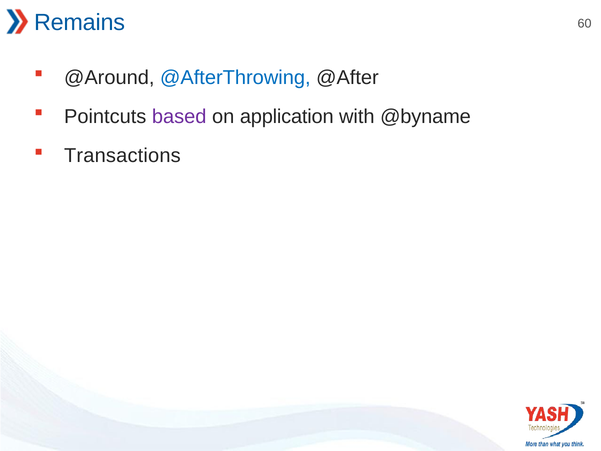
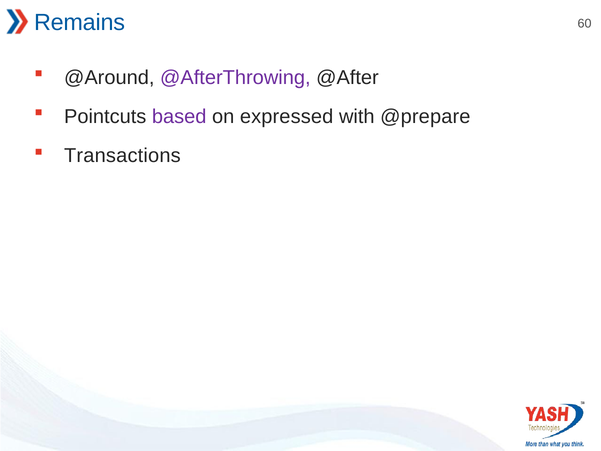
@AfterThrowing colour: blue -> purple (235, 77)
application: application -> expressed (287, 117)
@byname: @byname -> @prepare (425, 117)
